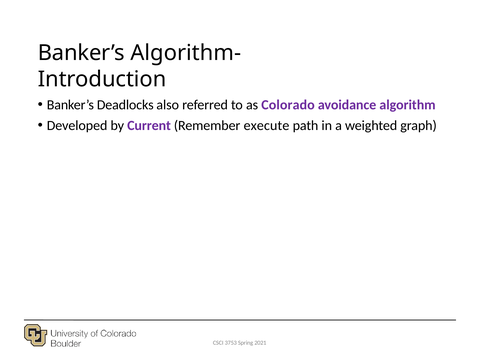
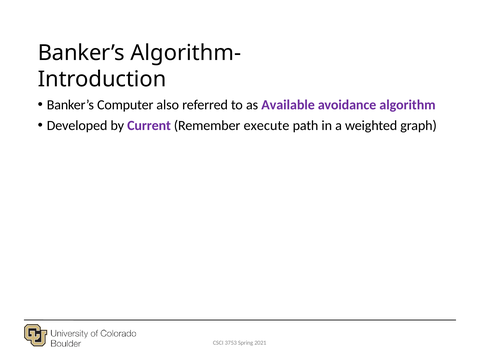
Deadlocks: Deadlocks -> Computer (125, 105)
Colorado: Colorado -> Available (288, 105)
